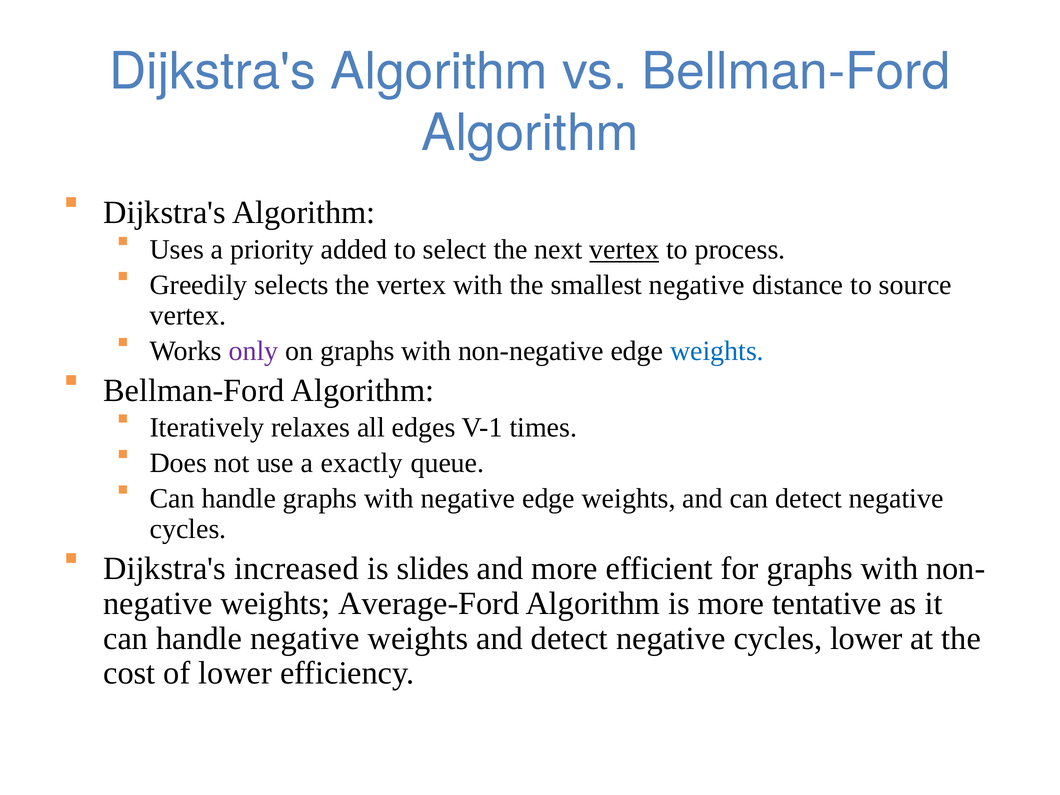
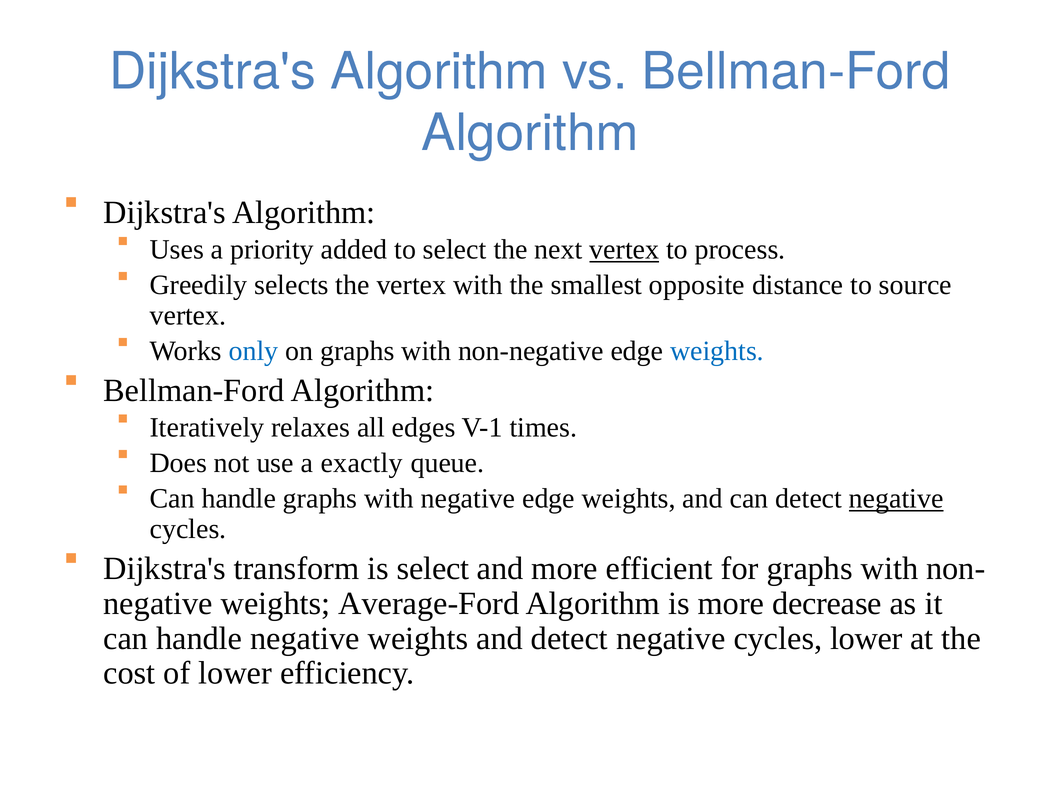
smallest negative: negative -> opposite (697, 285)
only colour: purple -> blue (254, 351)
negative underline: none -> present (896, 499)
increased: increased -> transform (297, 568)
is slides: slides -> select (433, 568)
tentative: tentative -> decrease (827, 603)
